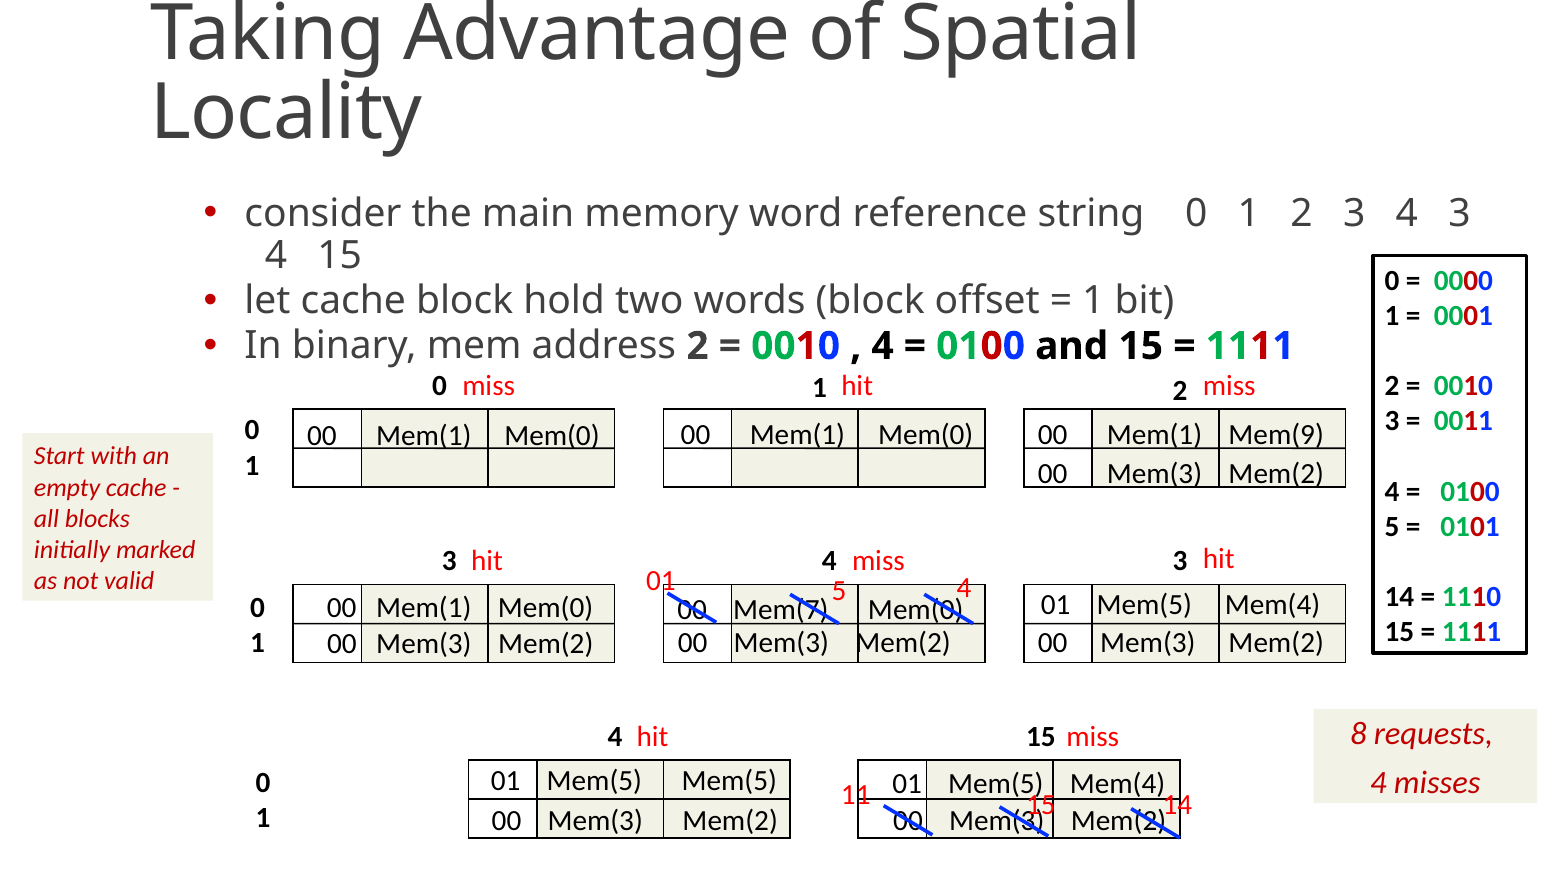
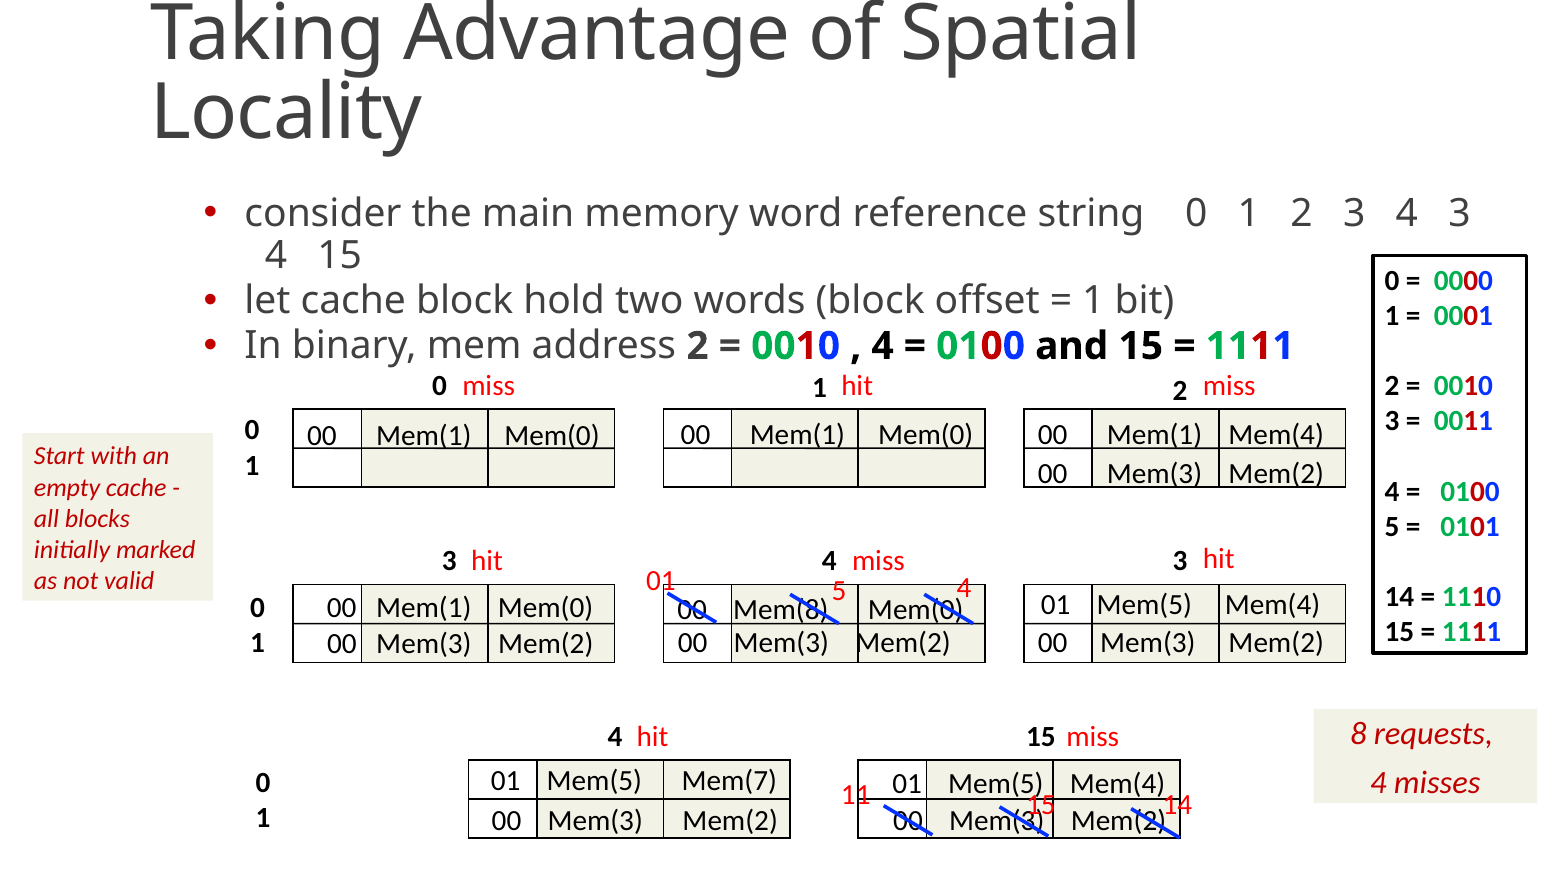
Mem(1 Mem(9: Mem(9 -> Mem(4 (1276, 434)
Mem(7: Mem(7 -> Mem(8 (781, 610)
Mem(5 Mem(5: Mem(5 -> Mem(7 (729, 781)
